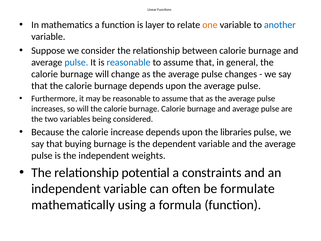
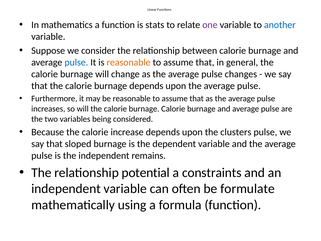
layer: layer -> stats (155, 25)
one colour: orange -> purple (210, 25)
reasonable colour: blue -> orange (129, 62)
libraries: libraries -> clusters (236, 132)
buying: buying -> sloped (78, 144)
weights: weights -> remains (149, 156)
